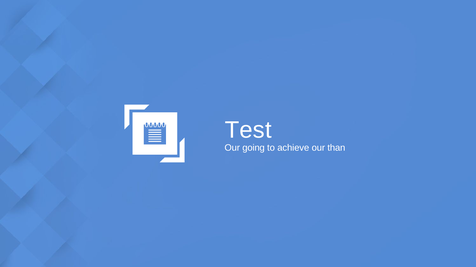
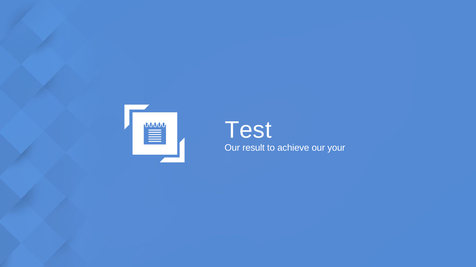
going: going -> result (254, 148)
than: than -> your (336, 148)
